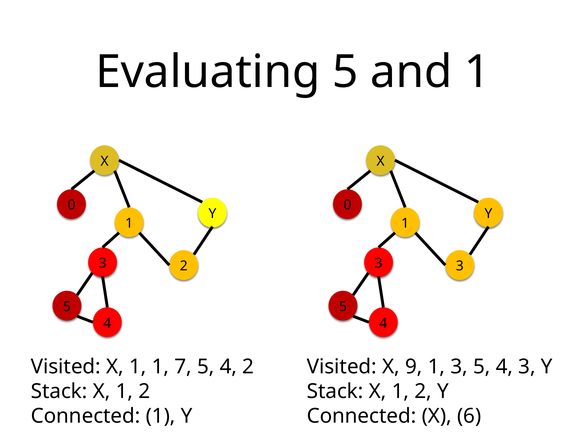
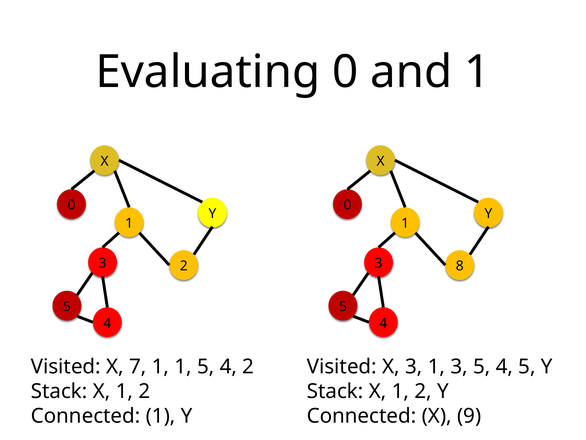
Evaluating 5: 5 -> 0 (345, 72)
3 3: 3 -> 8 (460, 266)
Visited X 1: 1 -> 7 (138, 366)
7: 7 -> 1 (183, 366)
X 9: 9 -> 3 (414, 366)
4 3: 3 -> 5 (527, 366)
6: 6 -> 9 (469, 416)
